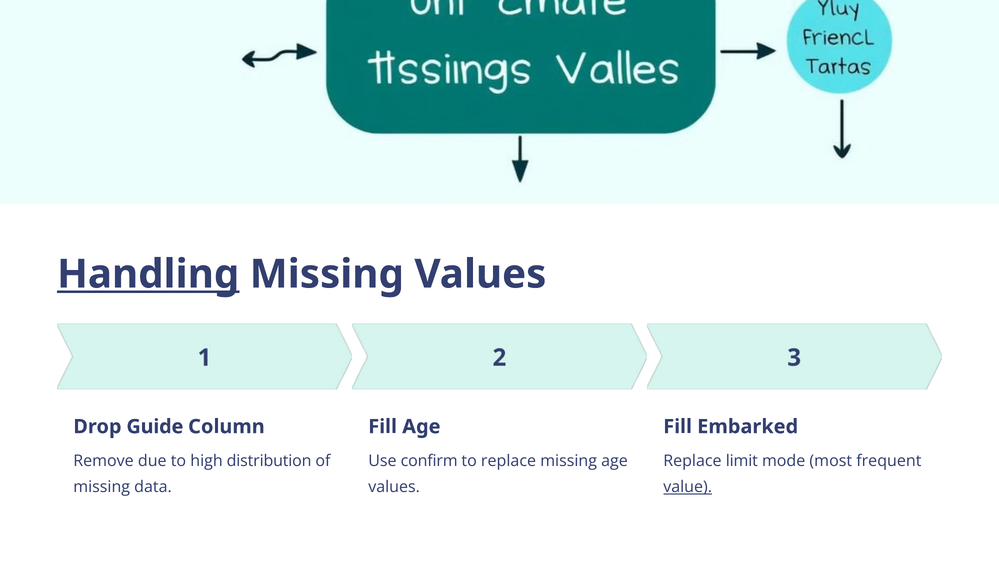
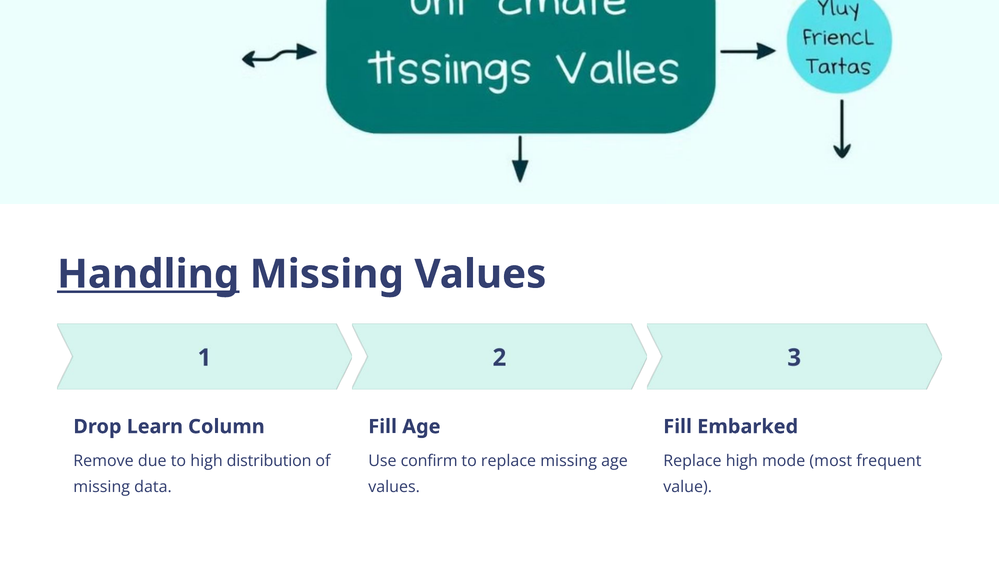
Guide: Guide -> Learn (155, 427)
Replace limit: limit -> high (742, 461)
value underline: present -> none (688, 487)
